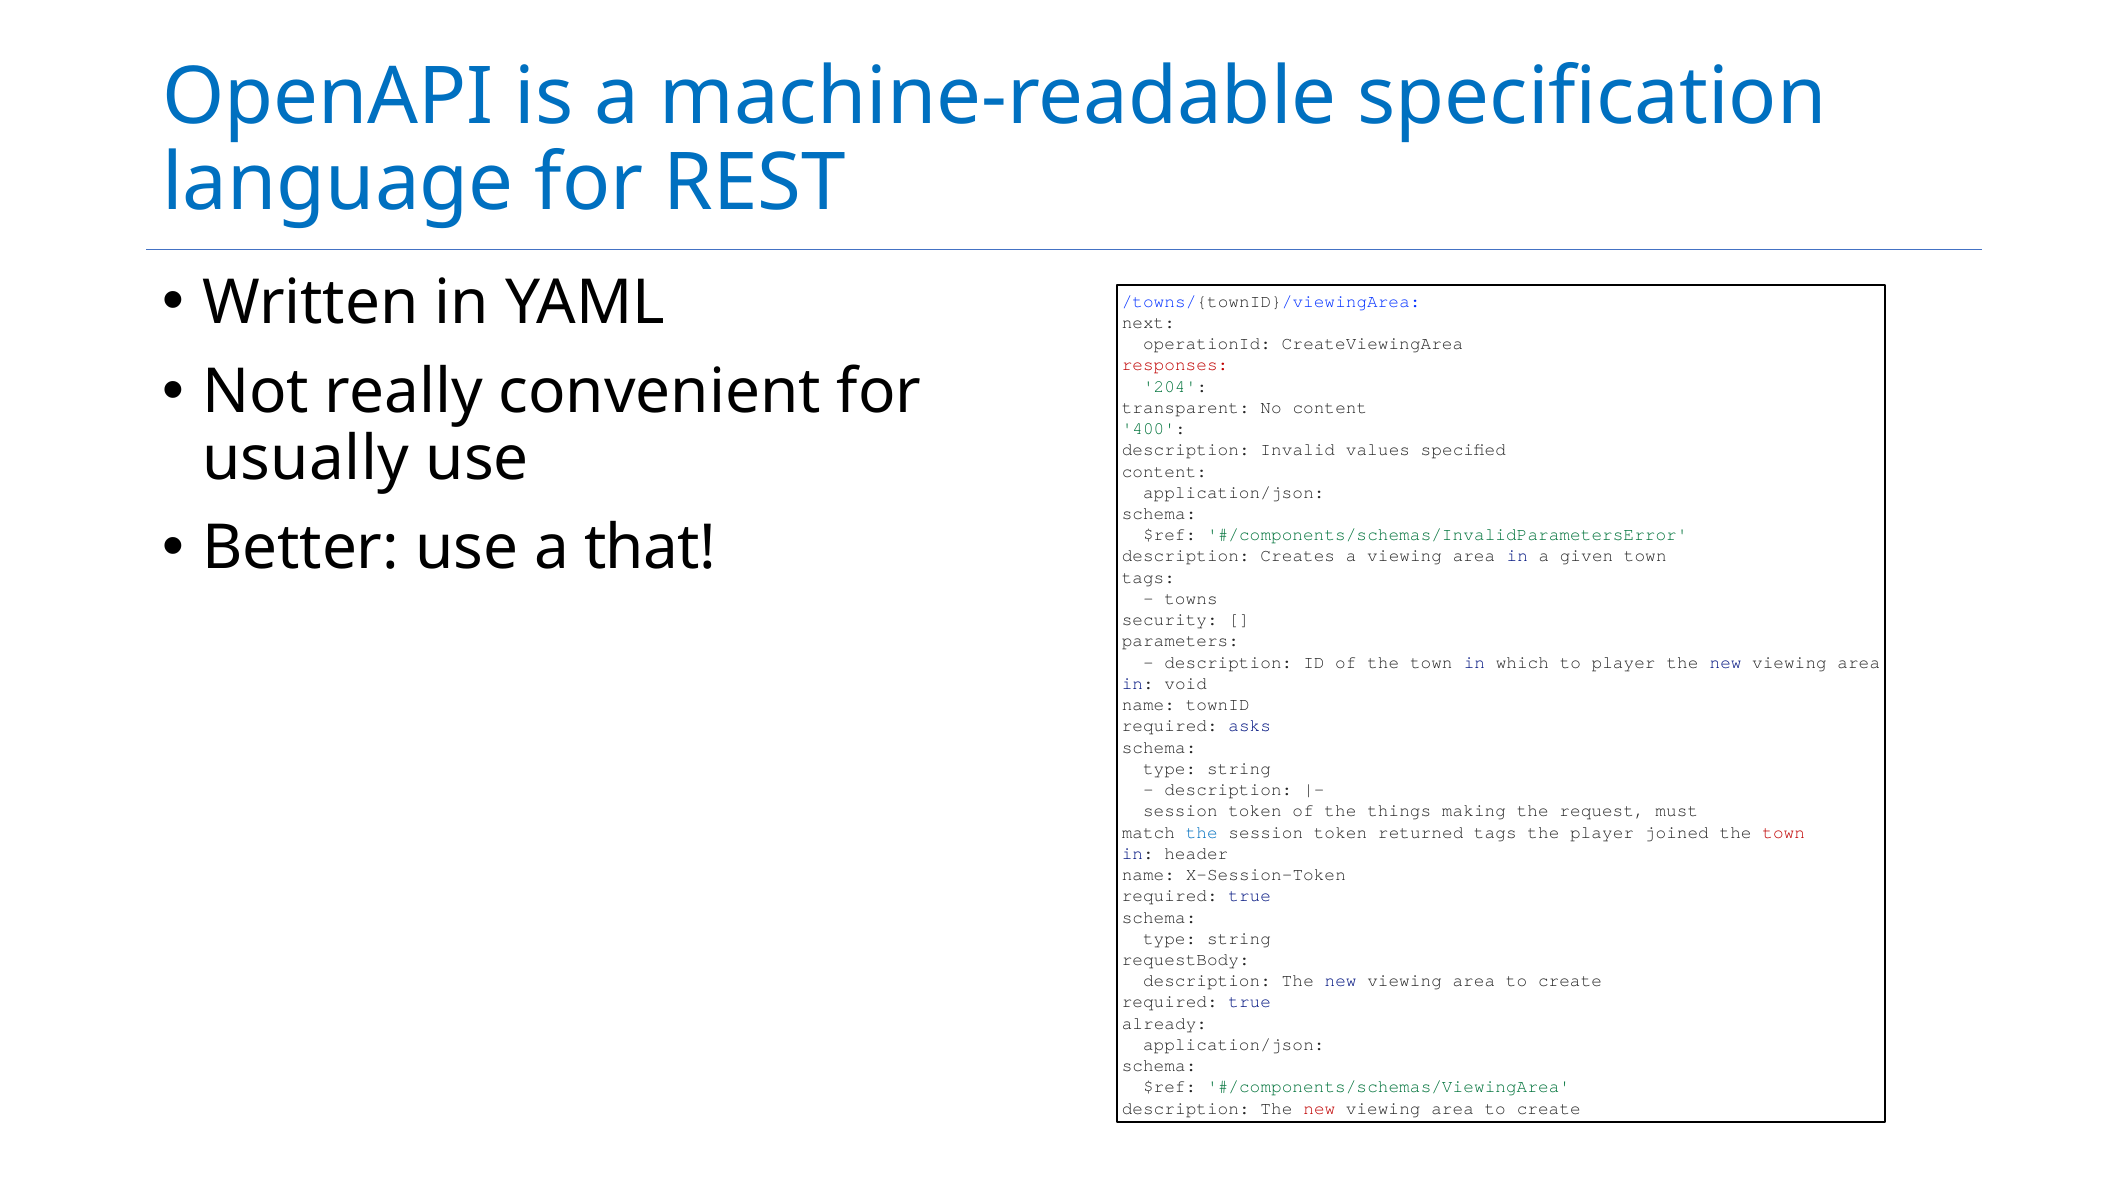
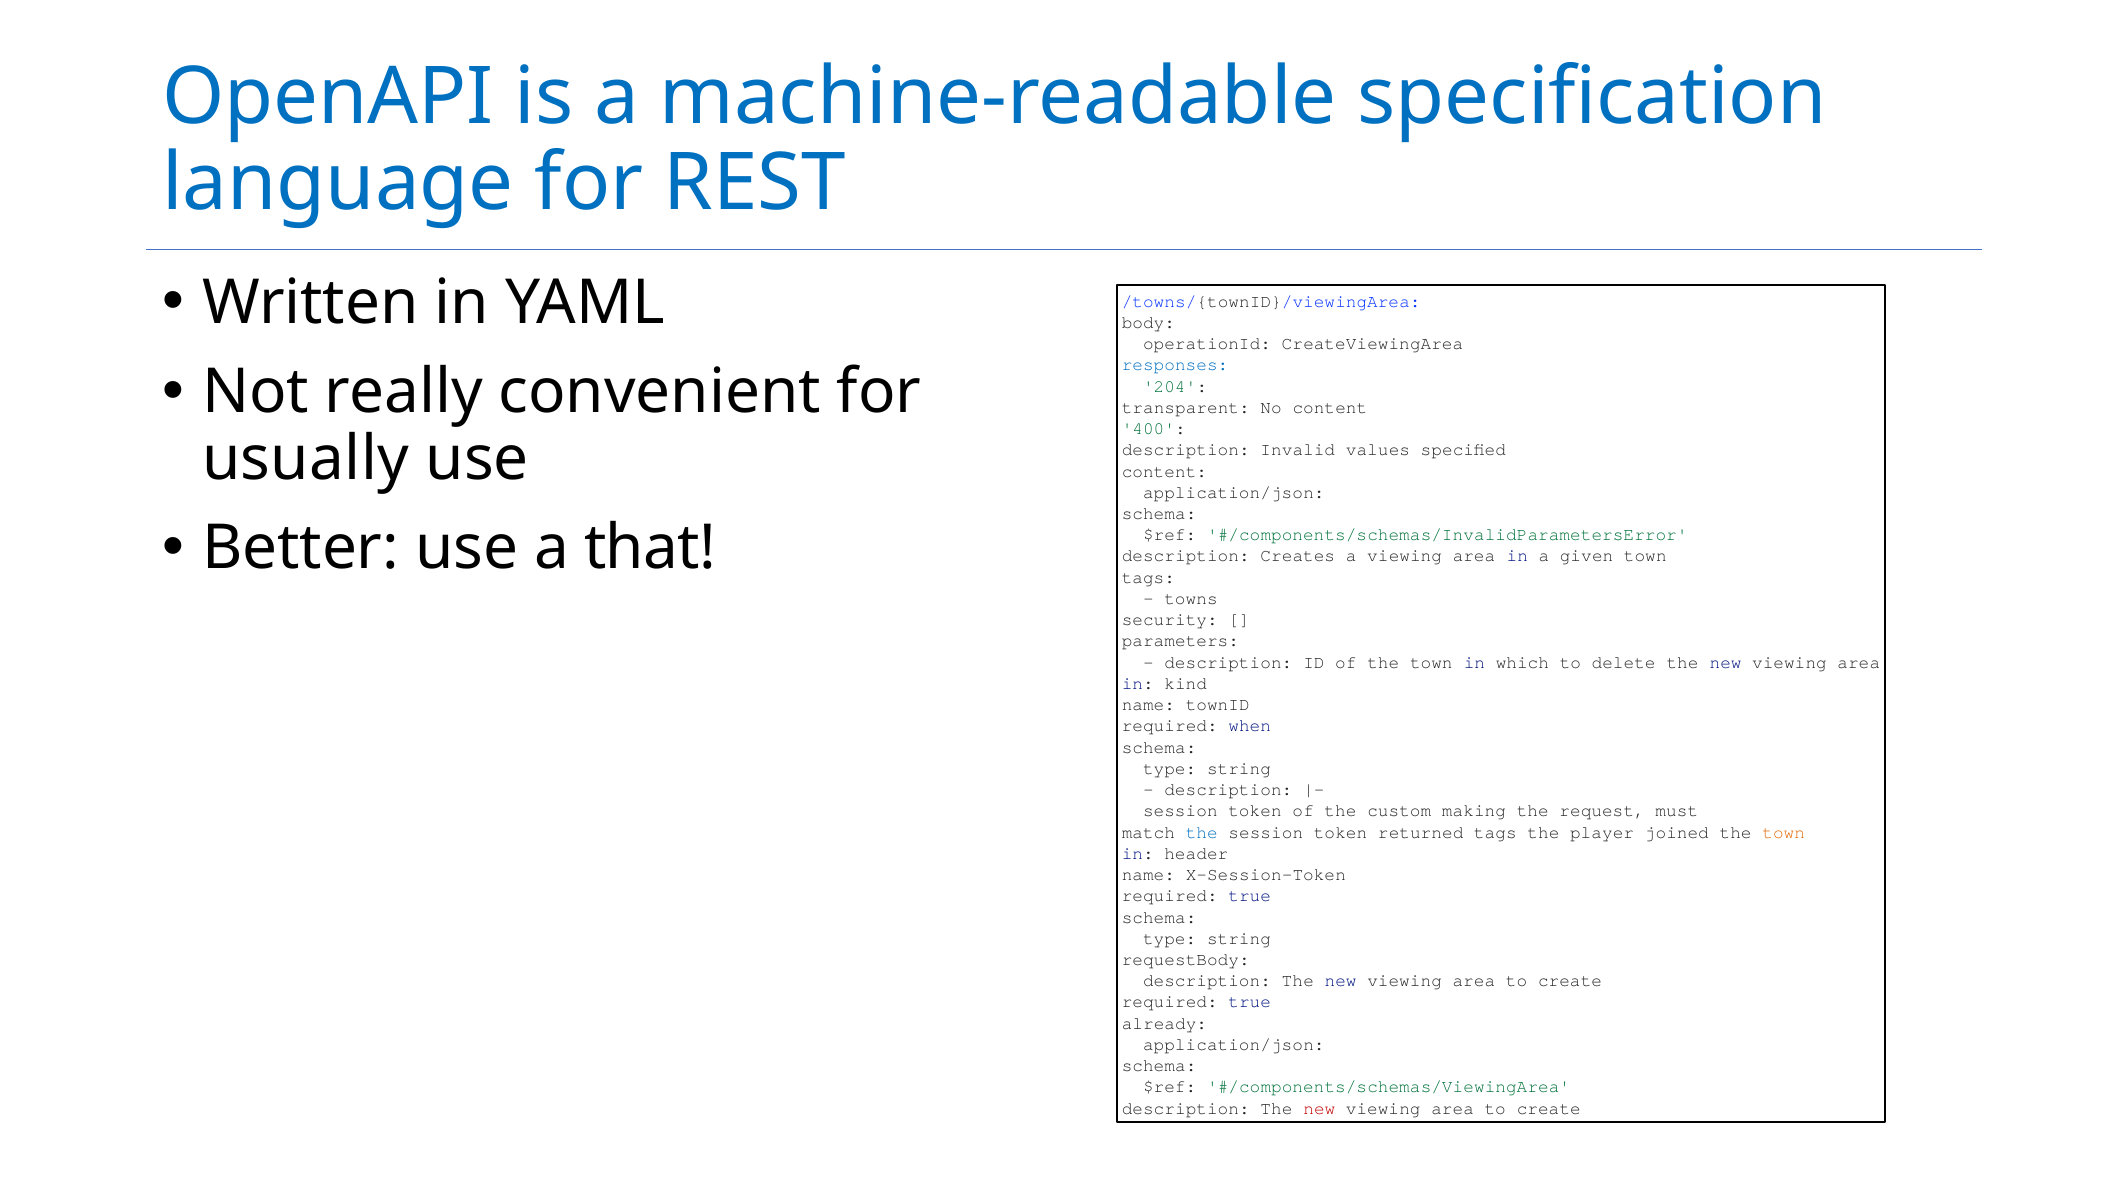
next: next -> body (1148, 323)
responses colour: red -> blue (1175, 365)
to player: player -> delete (1624, 662)
void: void -> kind (1186, 684)
asks: asks -> when (1250, 726)
things: things -> custom (1399, 811)
town colour: red -> orange (1784, 832)
